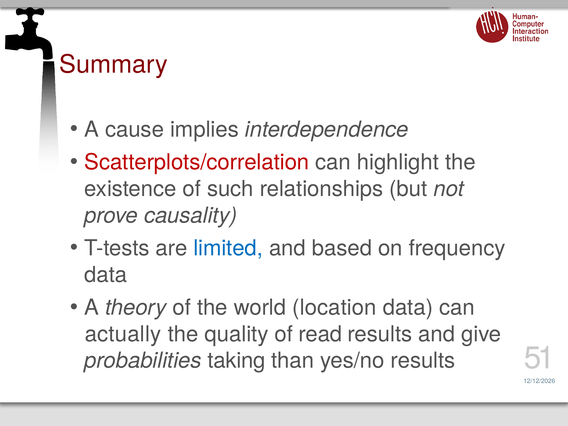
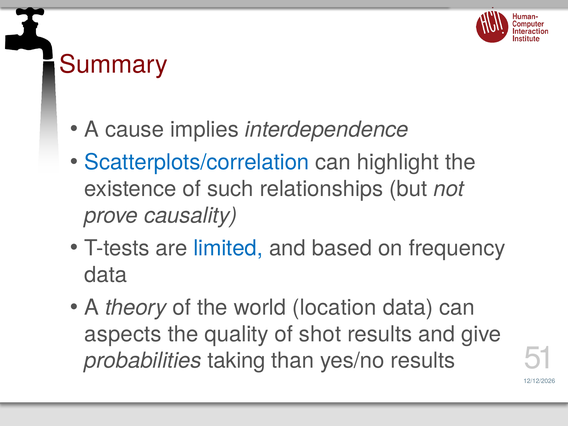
Scatterplots/correlation colour: red -> blue (197, 162)
actually: actually -> aspects (123, 334)
read: read -> shot (320, 334)
